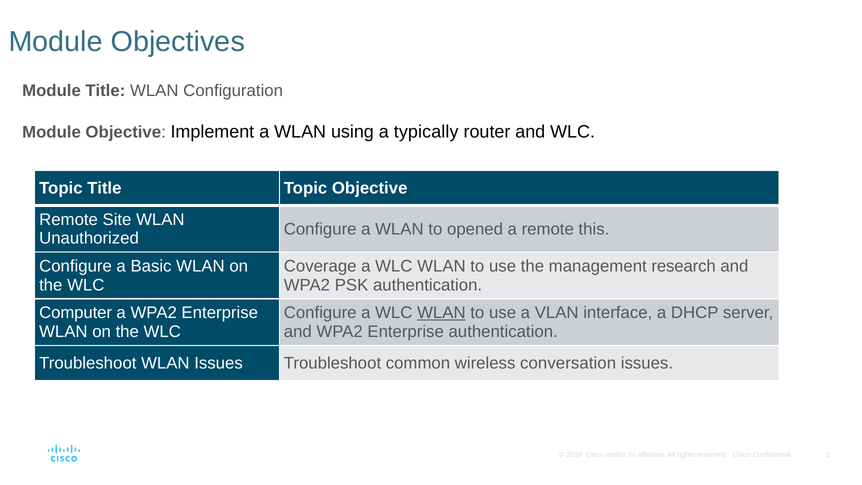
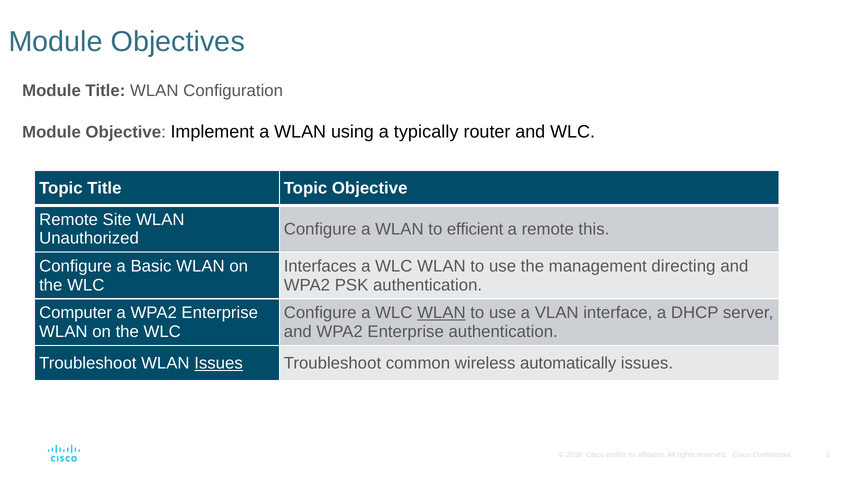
opened: opened -> efficient (475, 229)
Coverage: Coverage -> Interfaces (320, 266)
research: research -> directing (683, 266)
Issues underline: none -> present (219, 363)
conversation: conversation -> automatically (568, 363)
